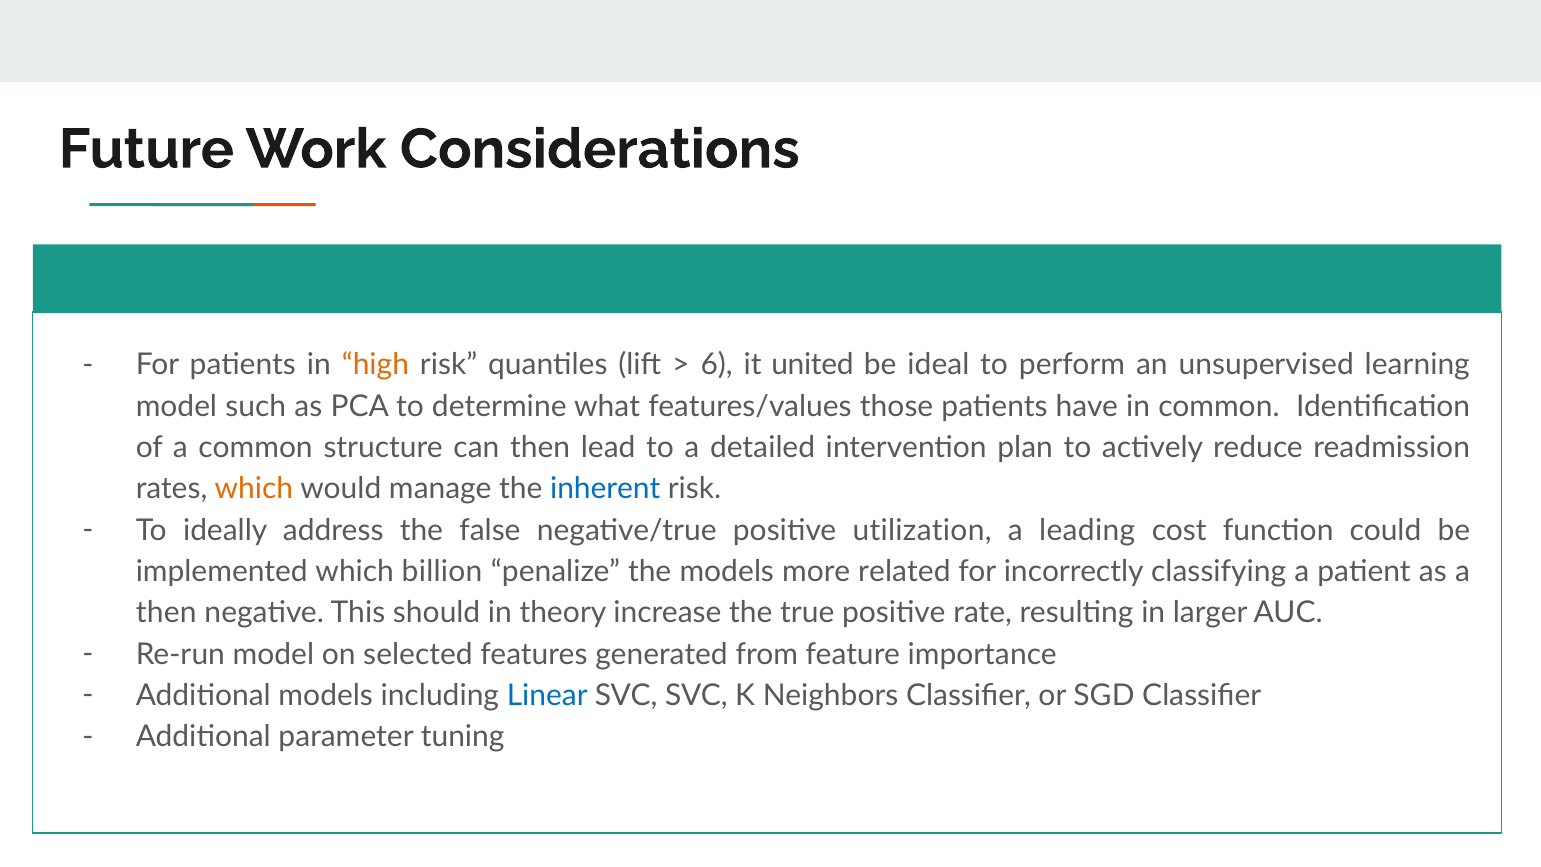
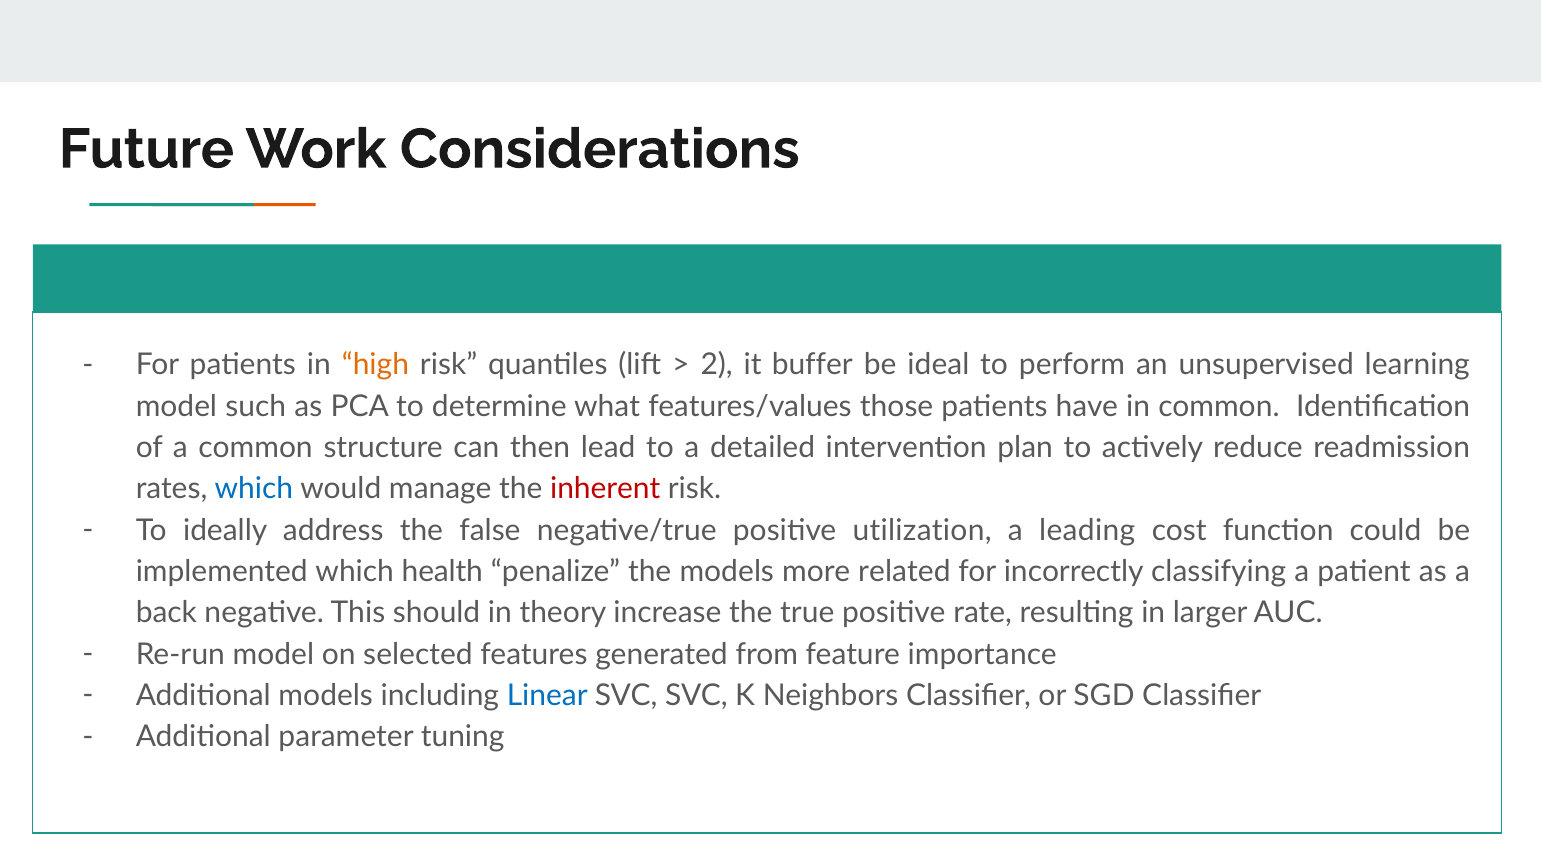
6: 6 -> 2 (717, 365)
united: united -> buffer (812, 365)
which colour: orange -> blue (254, 489)
inherent colour: blue -> red (605, 489)
billion: billion -> health (442, 571)
then: then -> back (166, 613)
